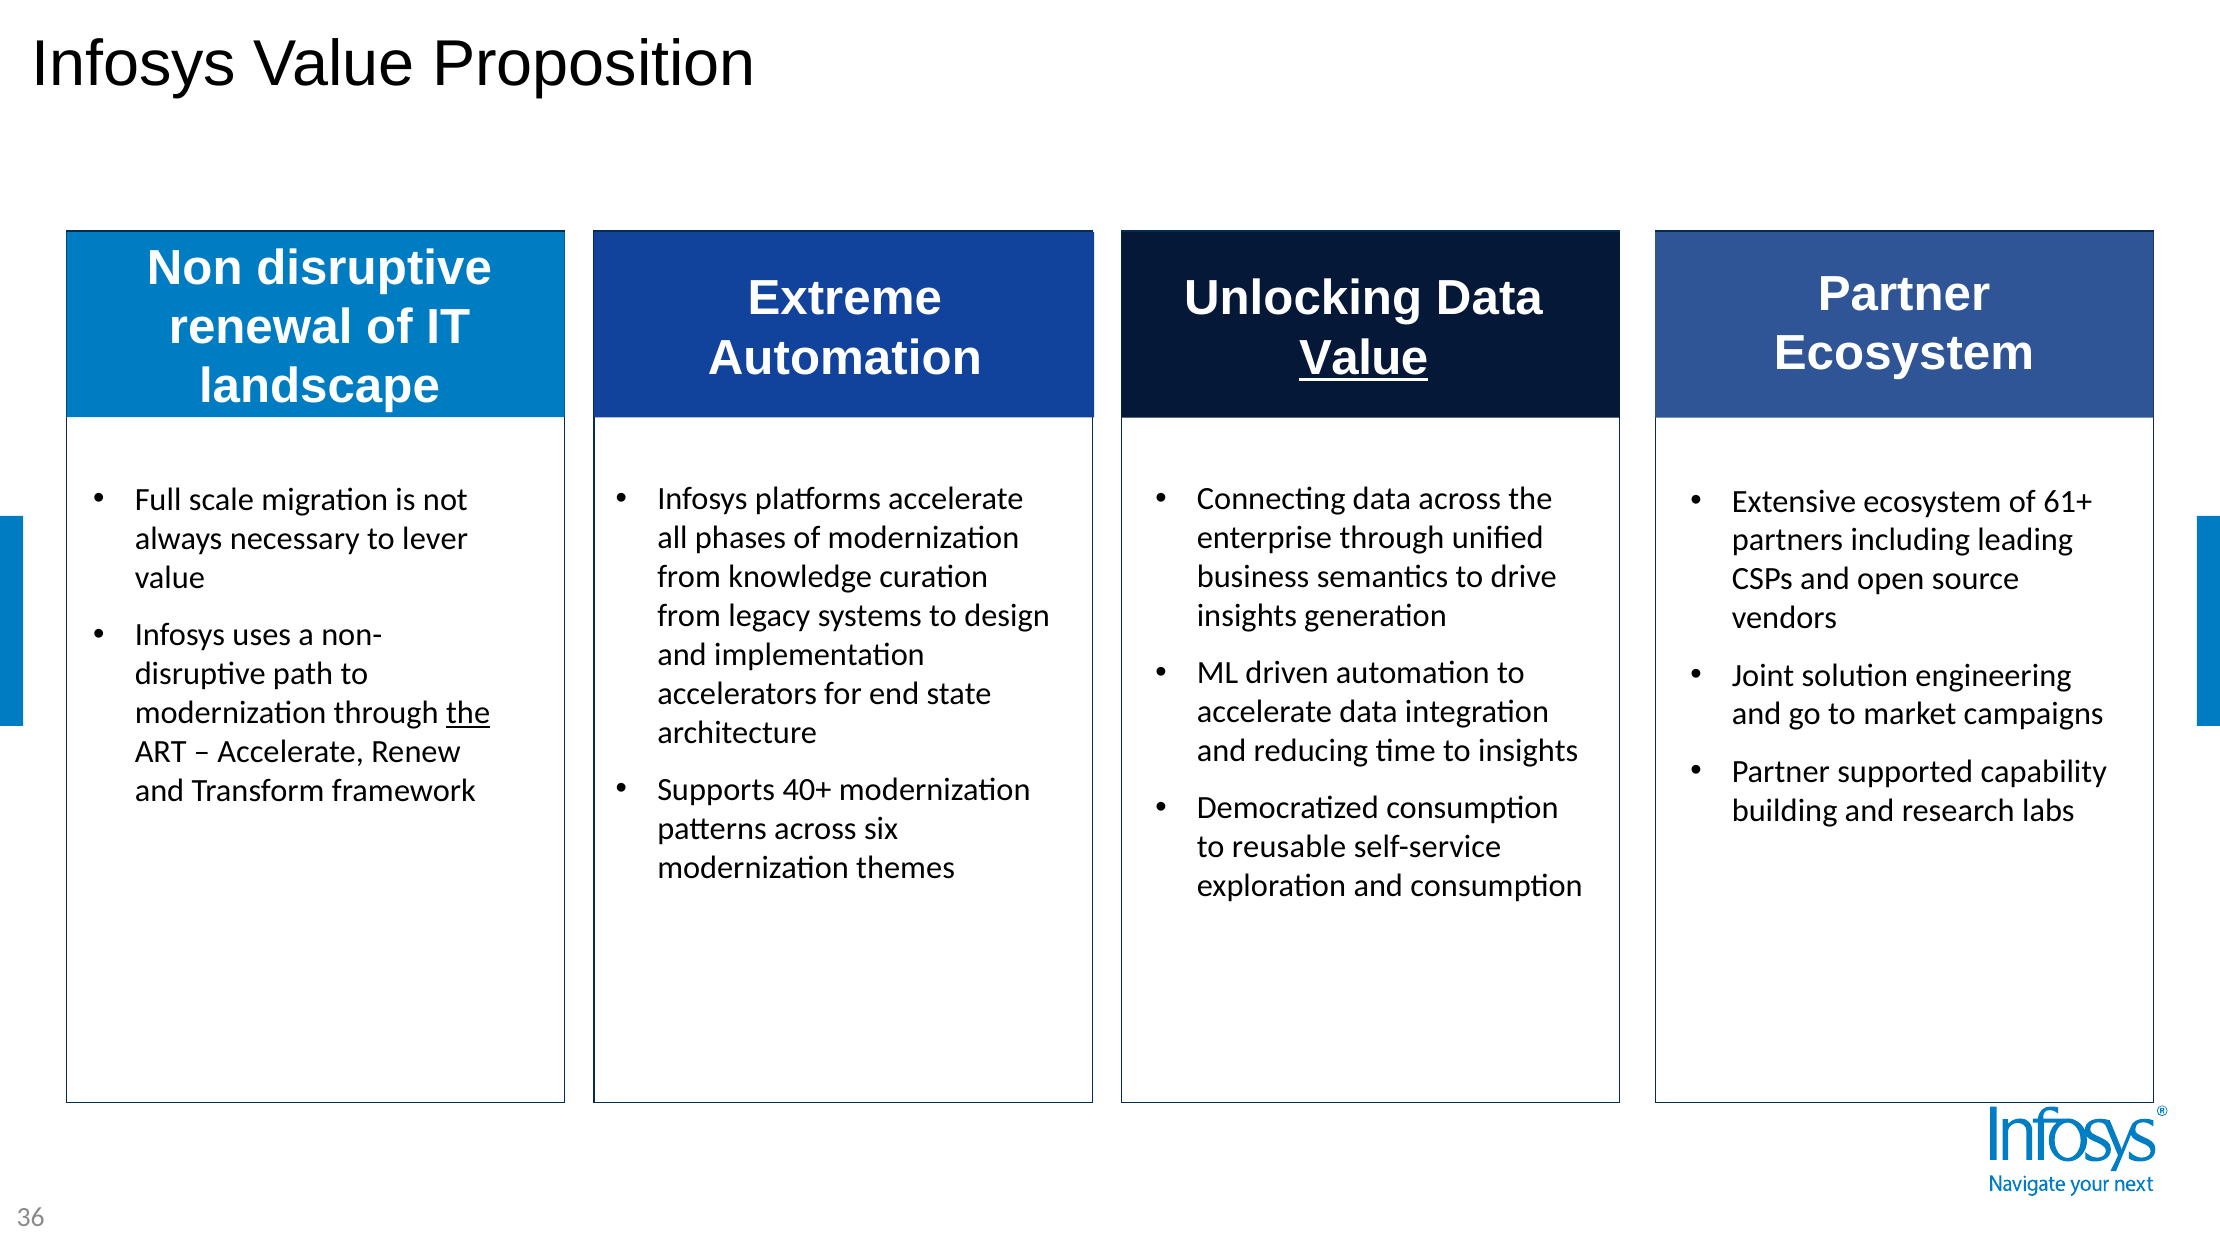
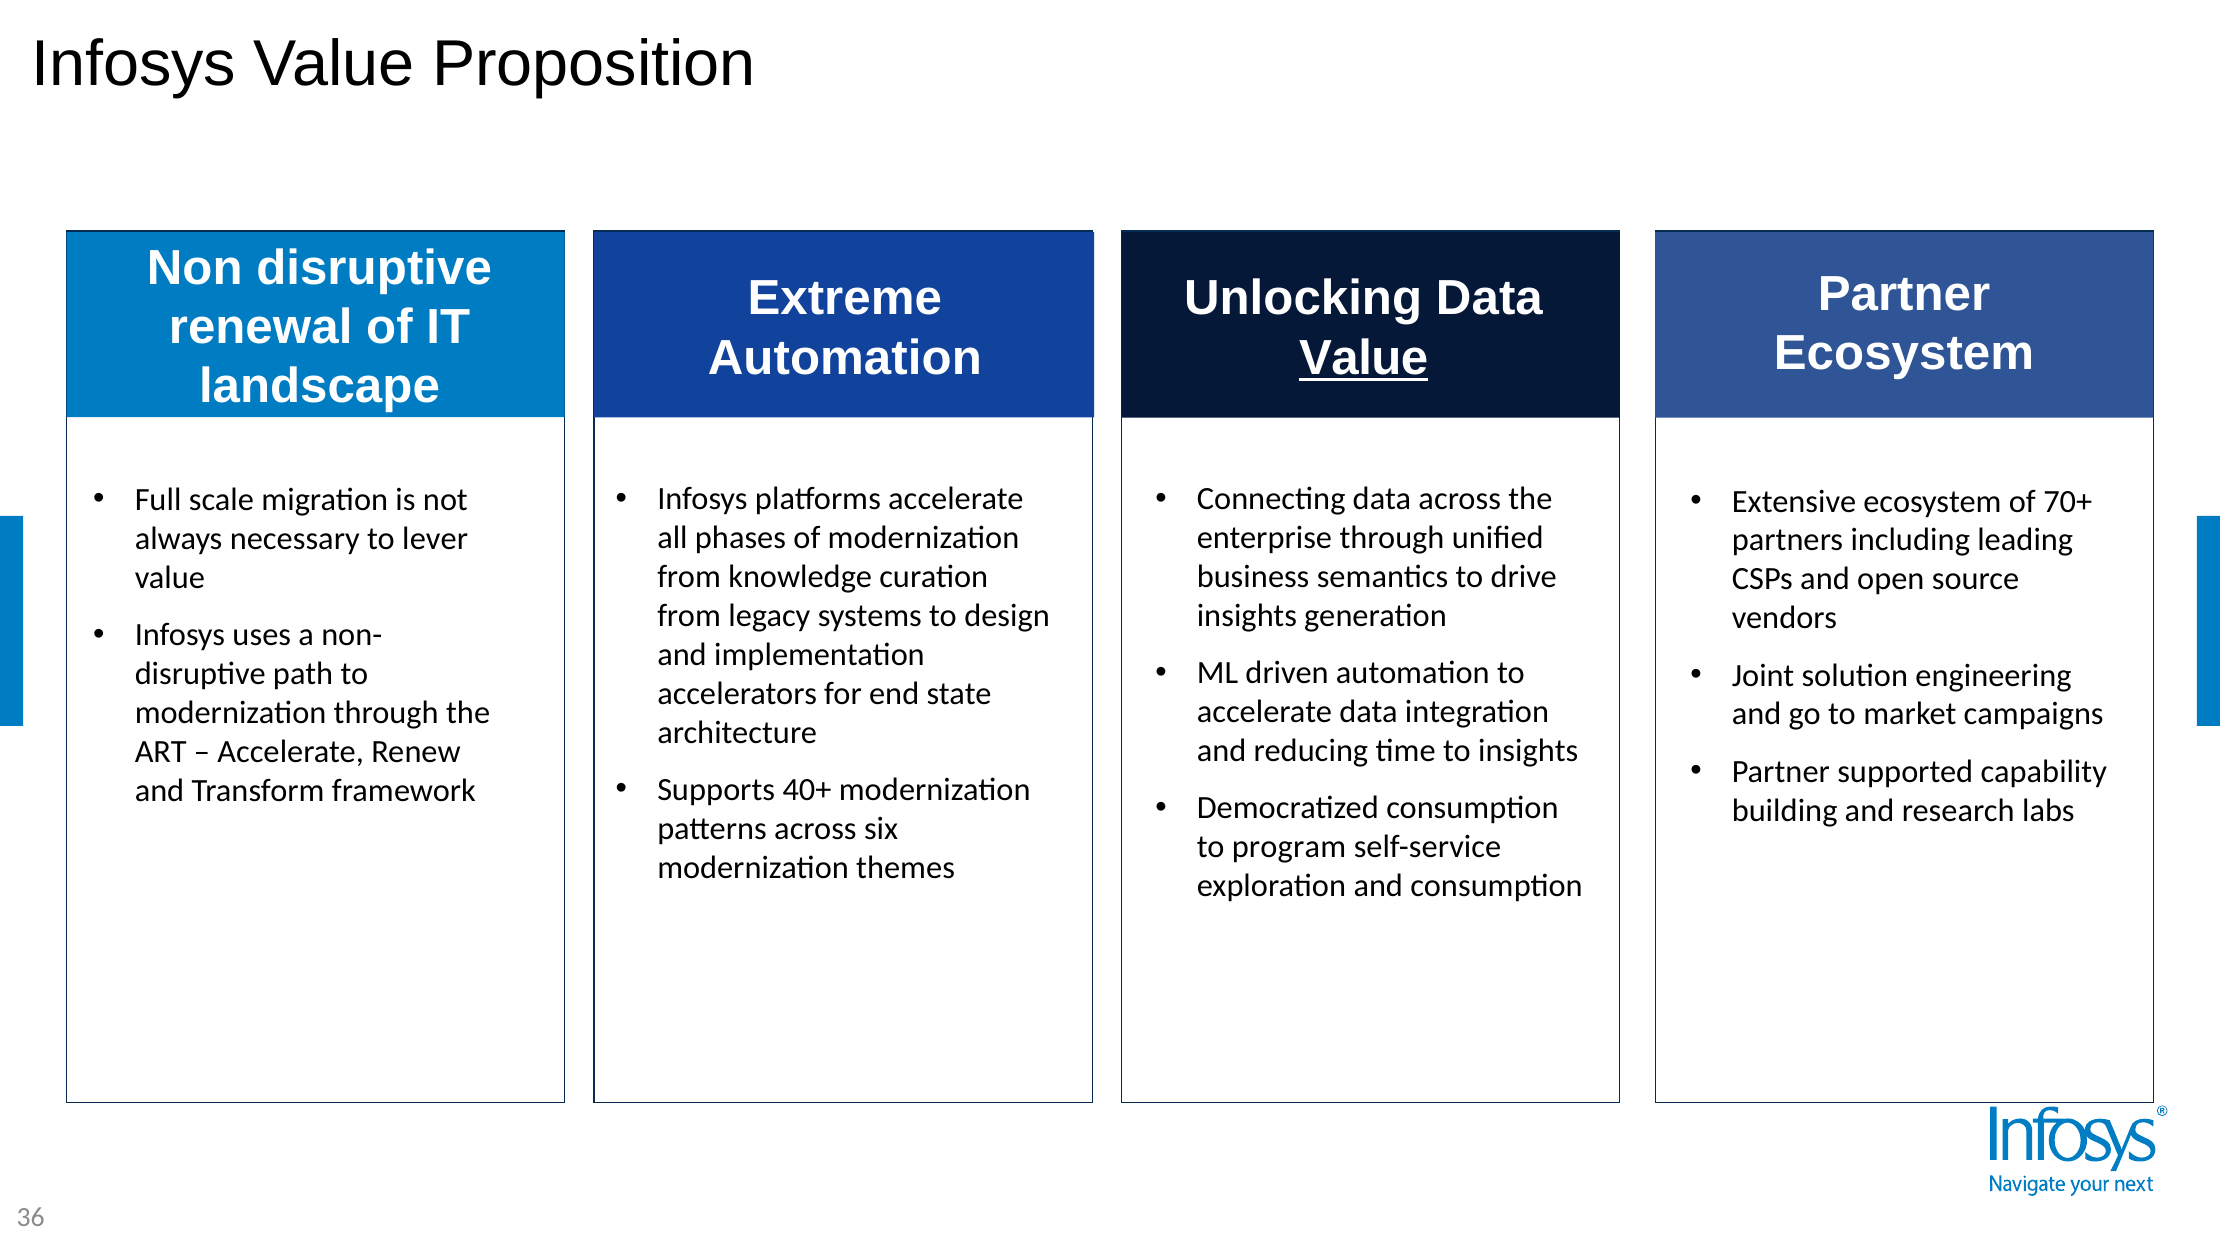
61+: 61+ -> 70+ (2068, 501)
the underline: present -> none (468, 713)
reusable: reusable -> program (1289, 847)
